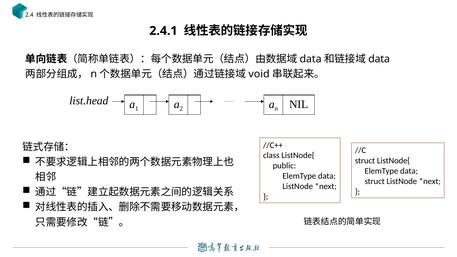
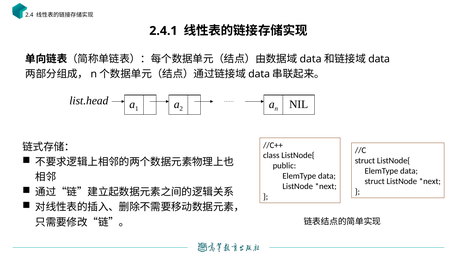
void: void -> data (259, 74)
